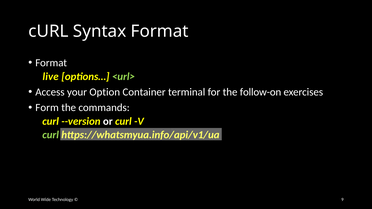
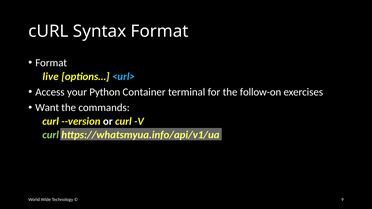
<url> colour: light green -> light blue (123, 77)
Option: Option -> Python (105, 92)
Form: Form -> Want (47, 108)
